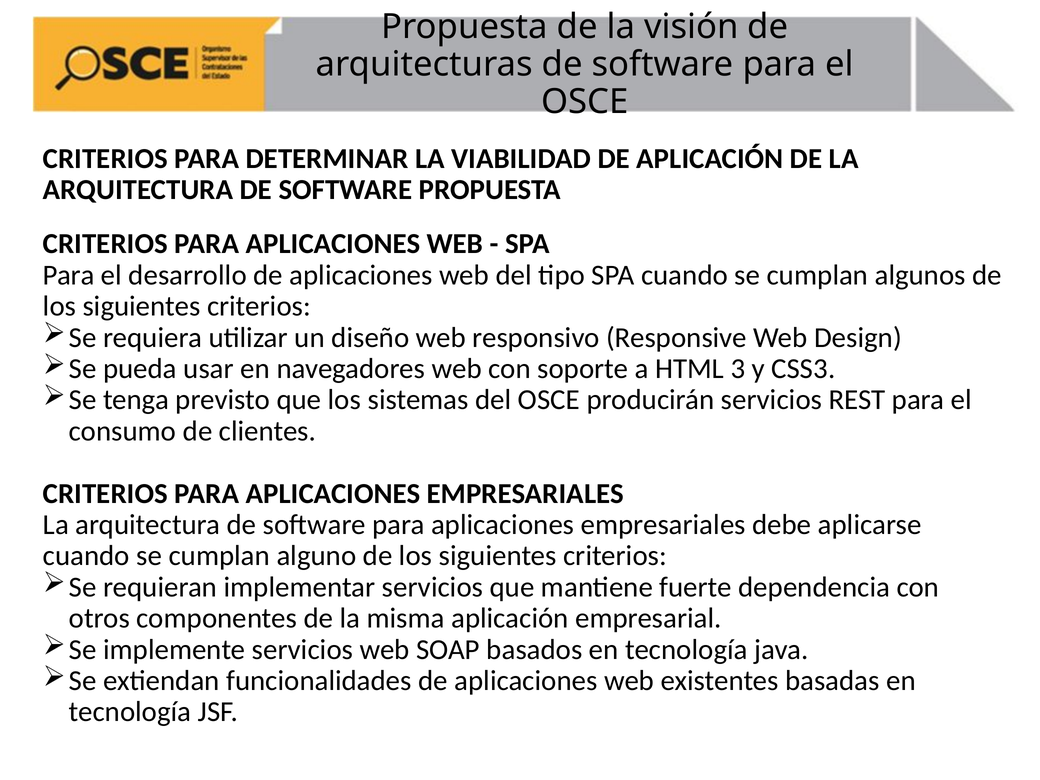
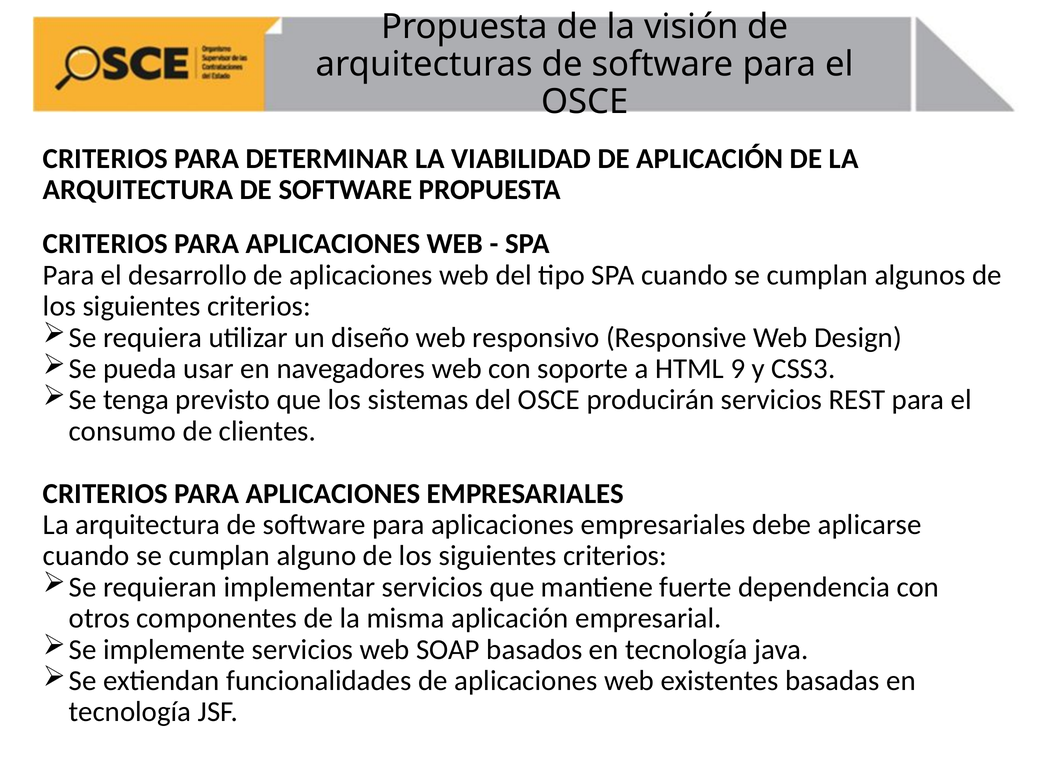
3: 3 -> 9 (738, 369)
